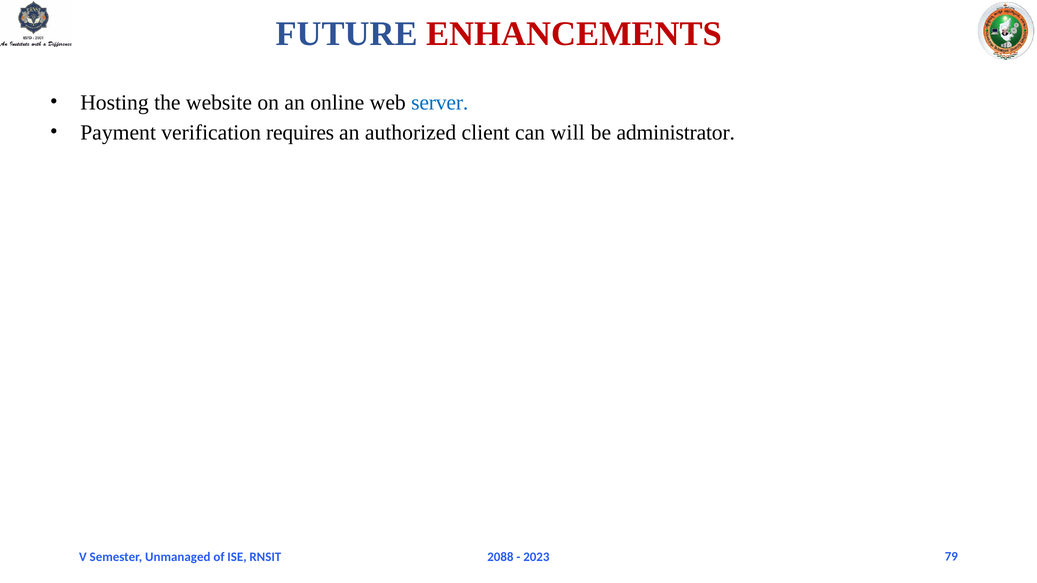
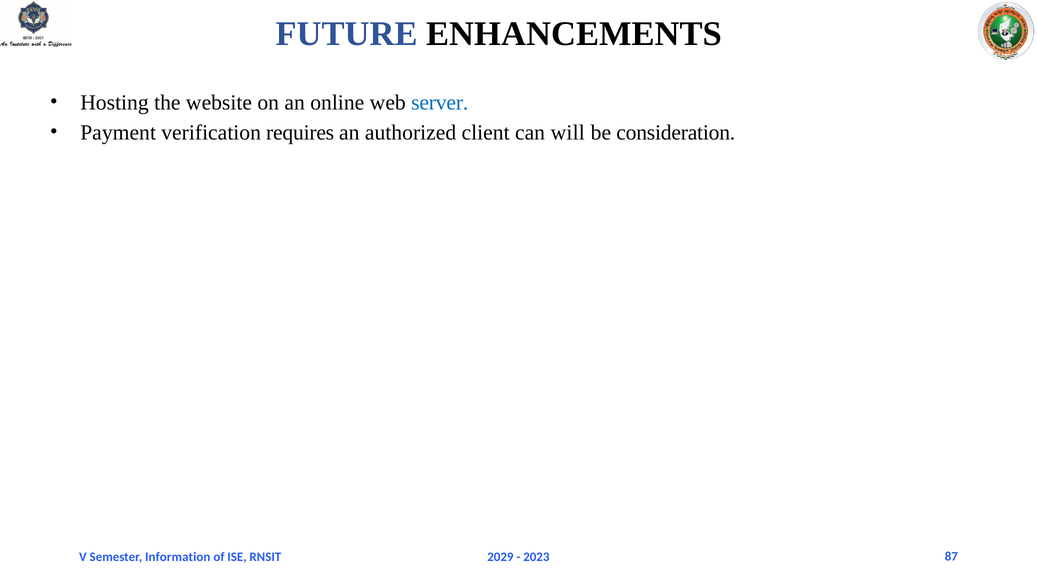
ENHANCEMENTS colour: red -> black (574, 34)
administrator: administrator -> consideration (676, 132)
Unmanaged: Unmanaged -> Information (178, 557)
2088: 2088 -> 2029 (500, 557)
79: 79 -> 87 (951, 557)
